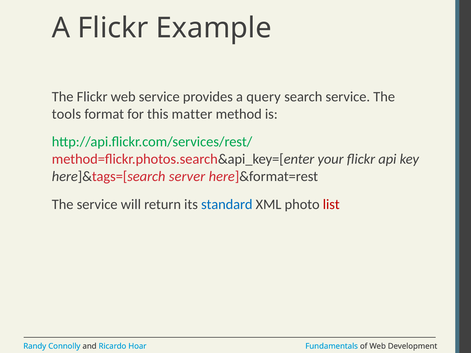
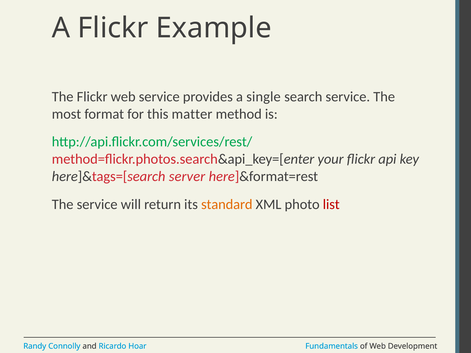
query: query -> single (264, 97)
tools: tools -> most (67, 114)
standard colour: blue -> orange (227, 204)
